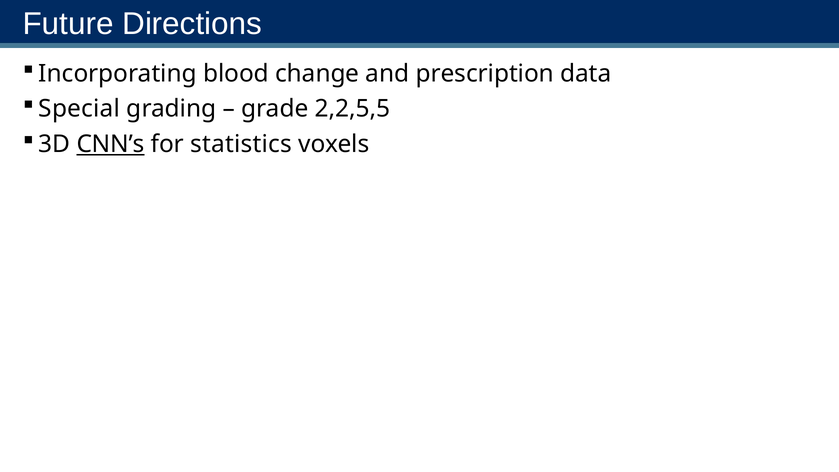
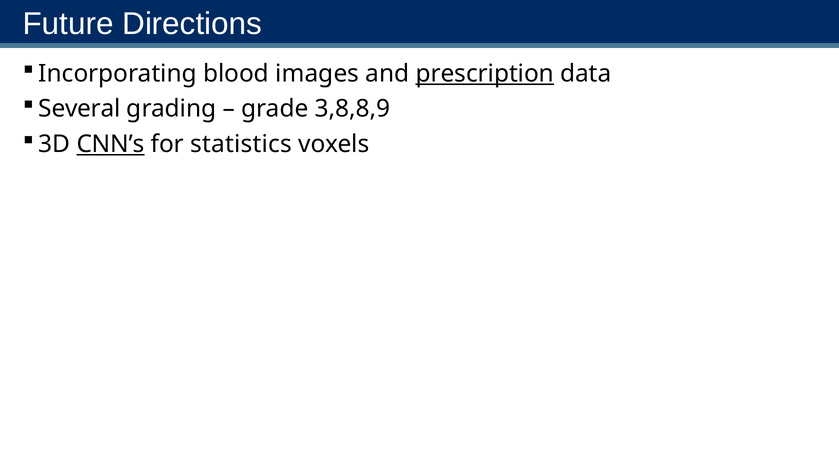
change: change -> images (317, 74)
prescription underline: none -> present (485, 74)
Special: Special -> Several (79, 109)
2,2,5,5: 2,2,5,5 -> 3,8,8,9 (352, 109)
